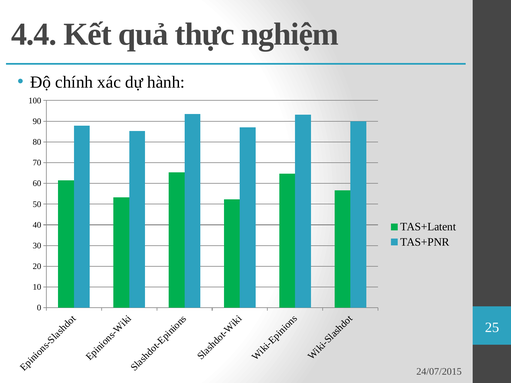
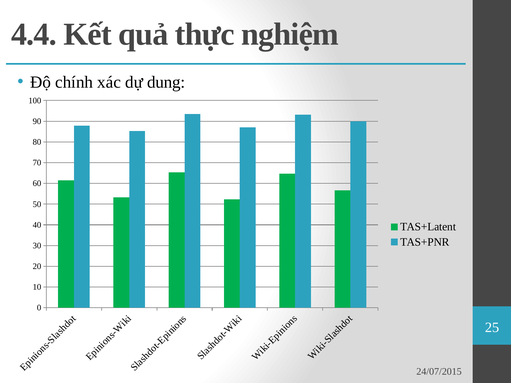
hành: hành -> dung (166, 82)
